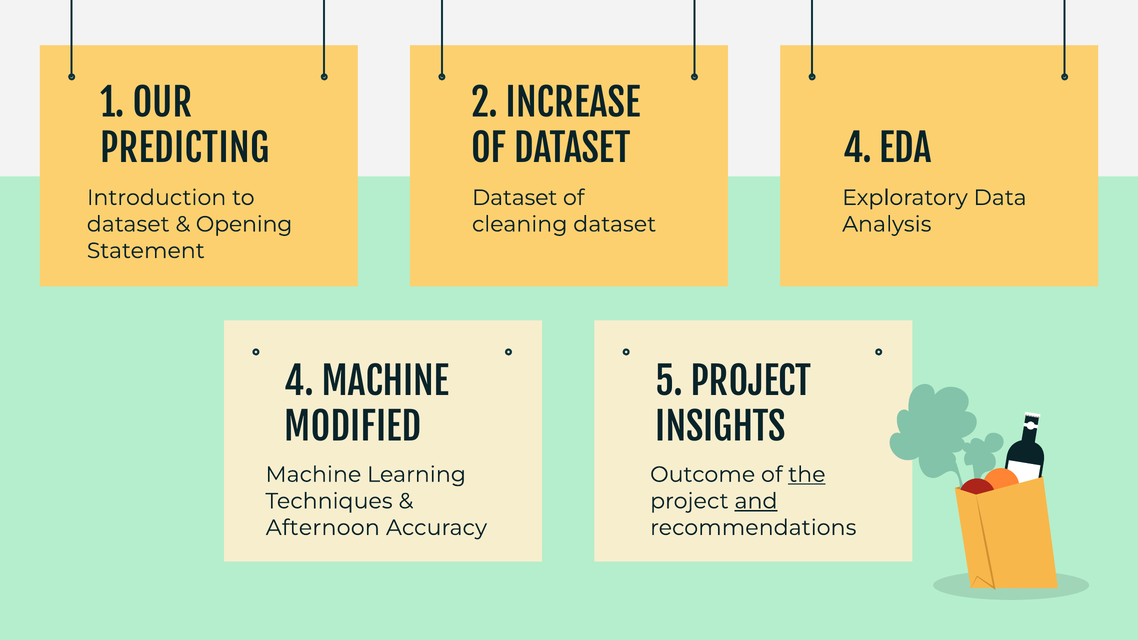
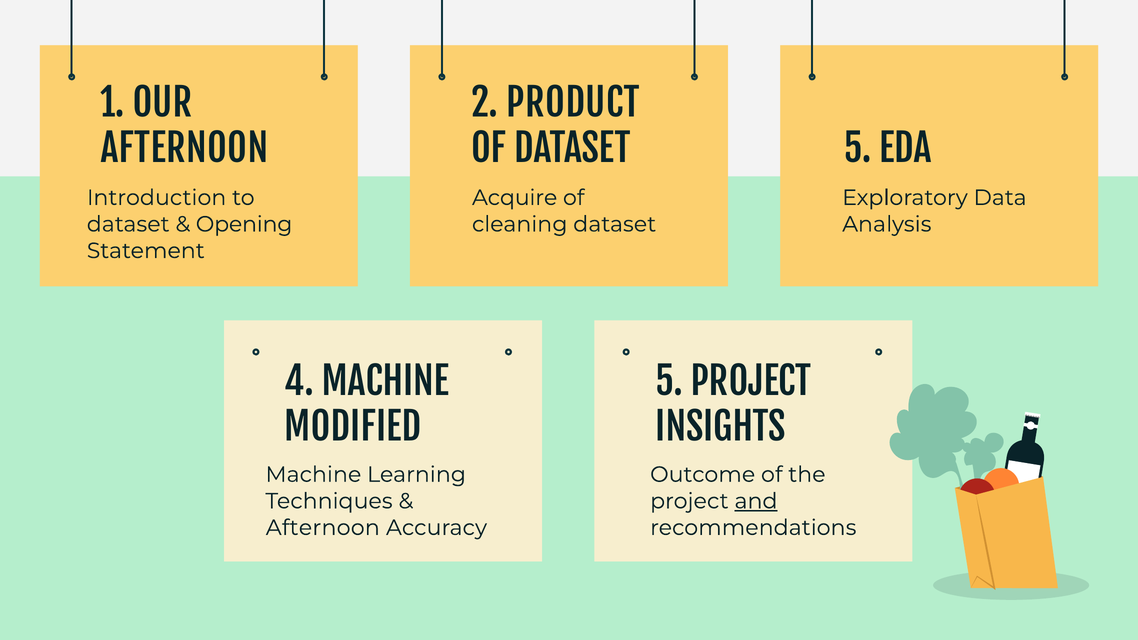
INCREASE: INCREASE -> PRODUCT (573, 104)
PREDICTING: PREDICTING -> AFTERNOON (185, 150)
DATASET 4: 4 -> 5 (858, 150)
Dataset: Dataset -> Acquire (515, 198)
the underline: present -> none (807, 475)
